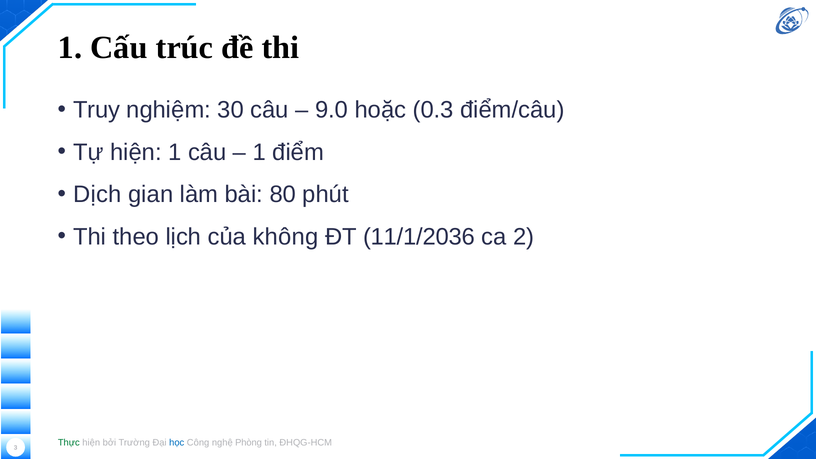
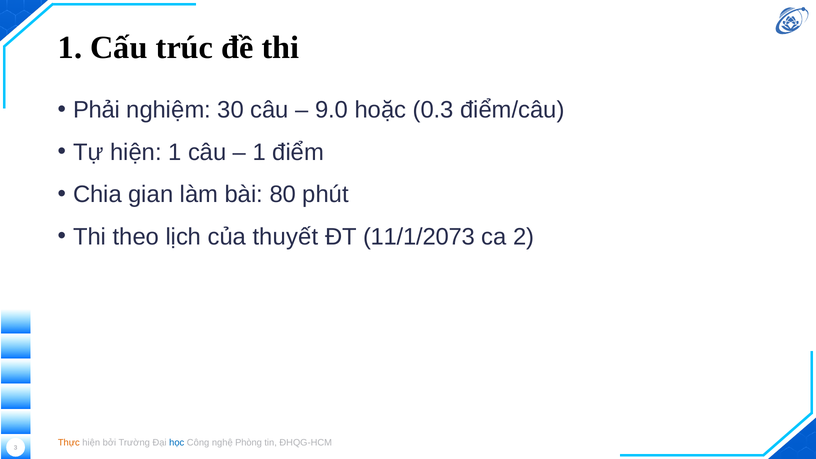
Truy: Truy -> Phải (97, 110)
Dịch: Dịch -> Chia (98, 195)
không: không -> thuyết (286, 237)
11/1/2036: 11/1/2036 -> 11/1/2073 (419, 237)
Thực colour: green -> orange (69, 443)
